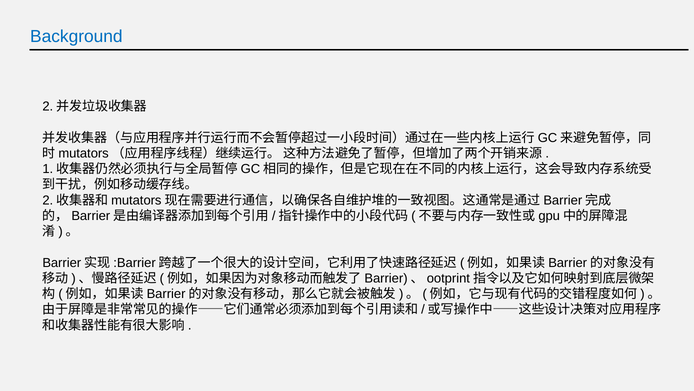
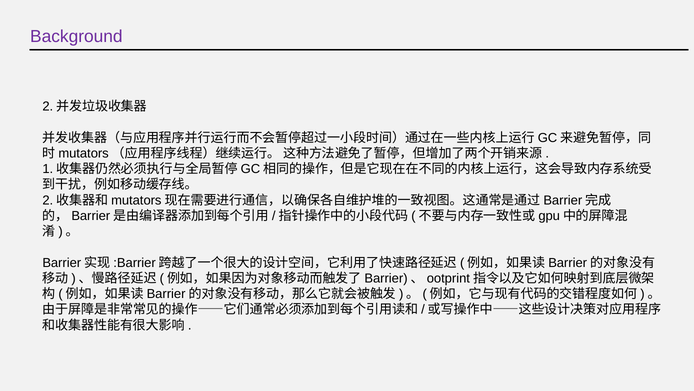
Background colour: blue -> purple (76, 37)
